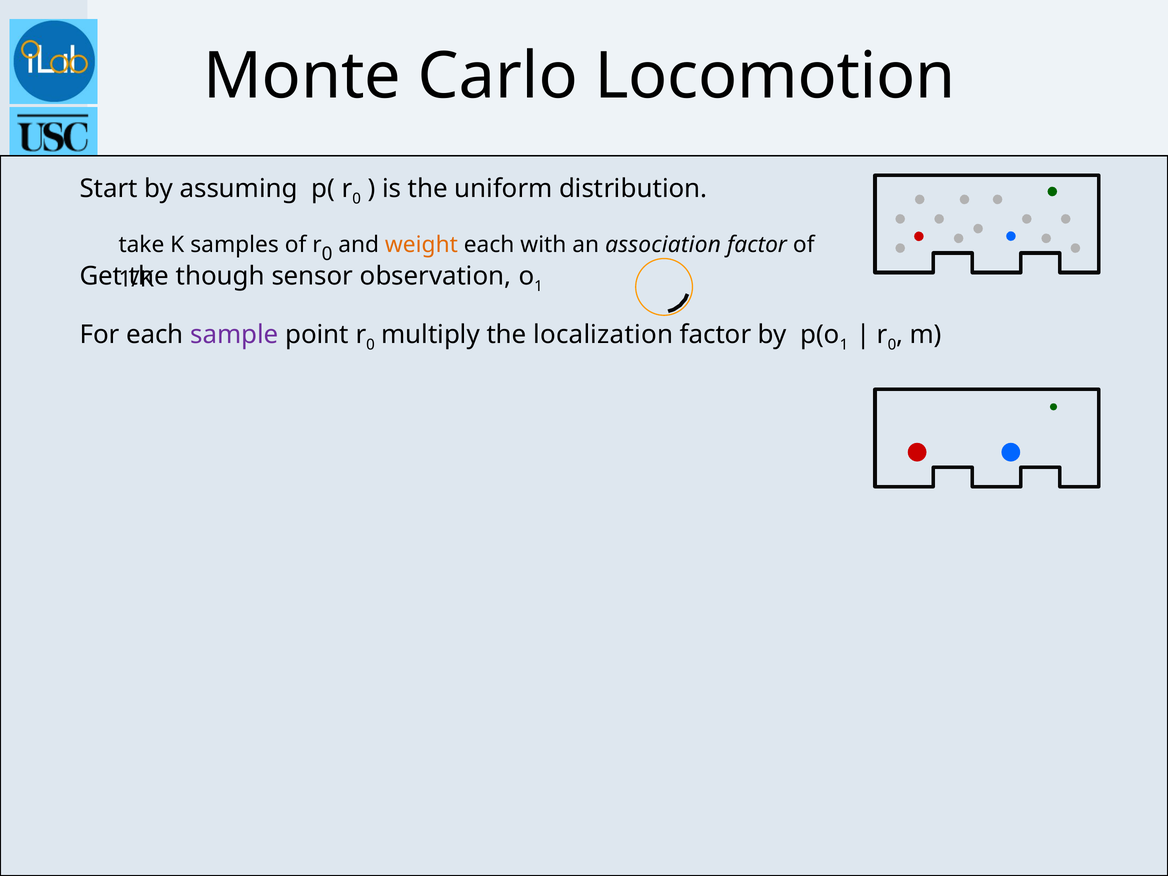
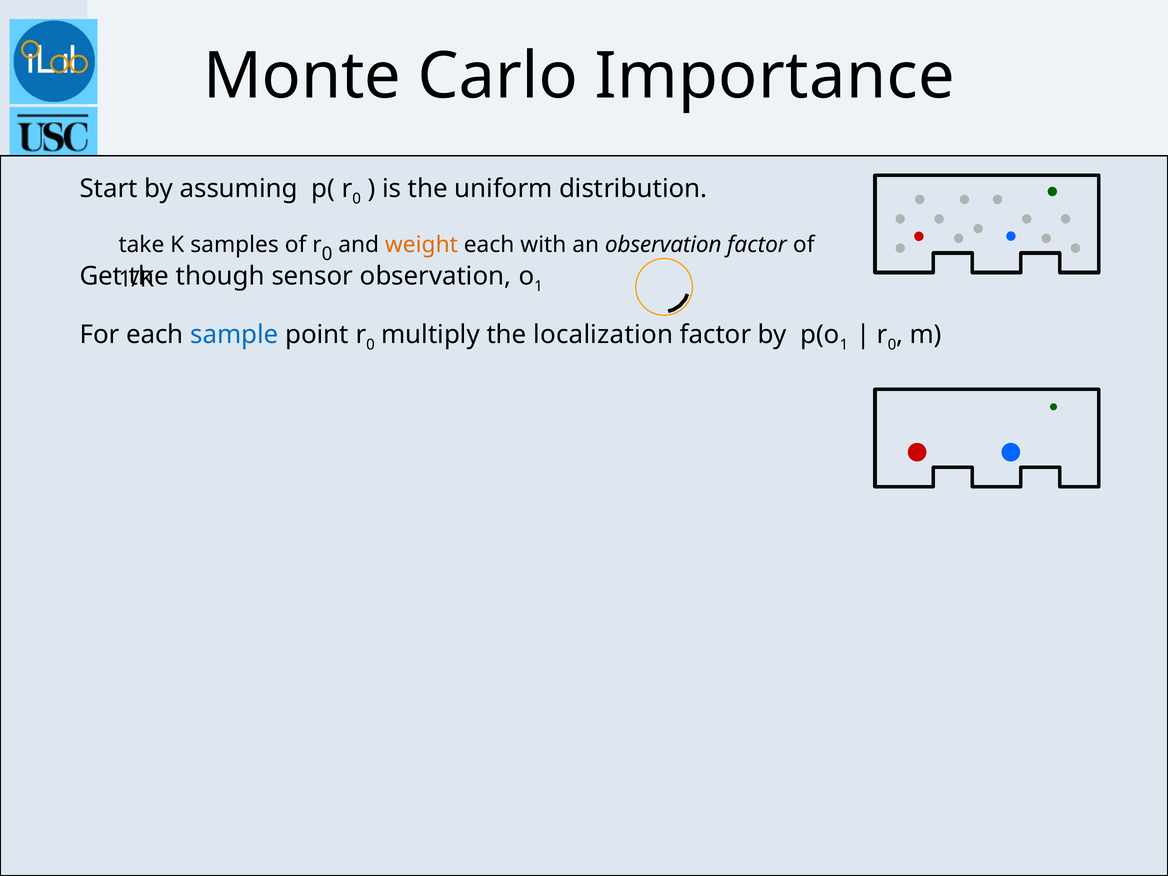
Locomotion: Locomotion -> Importance (775, 76)
an association: association -> observation (663, 245)
sample colour: purple -> blue (234, 335)
